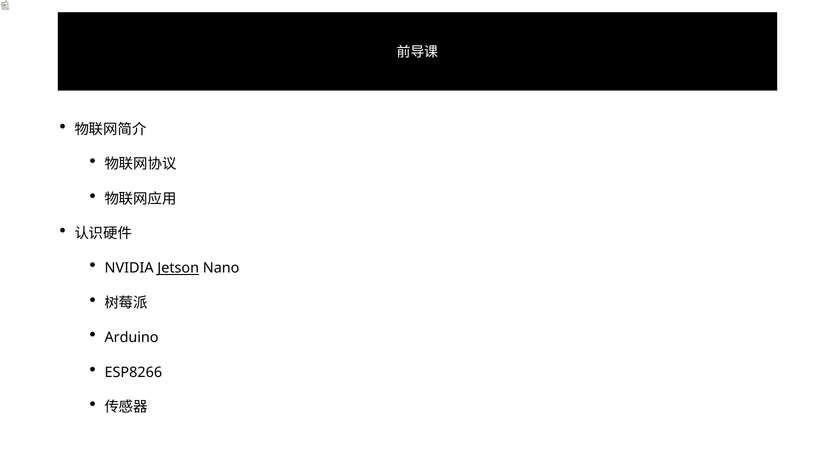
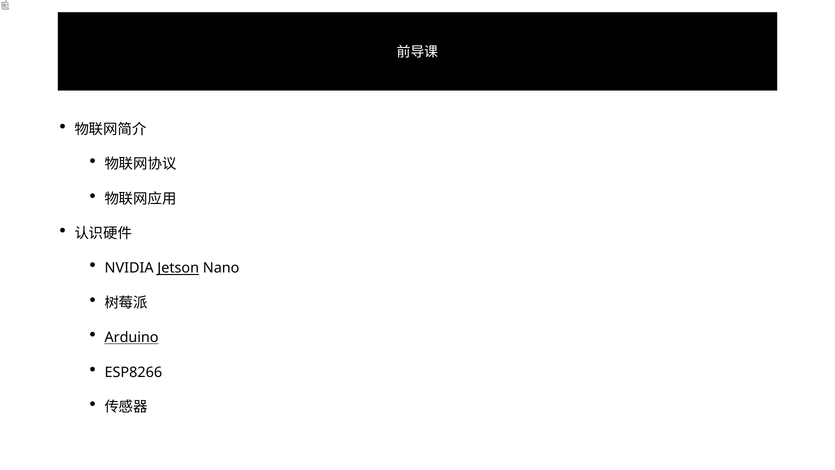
Arduino underline: none -> present (132, 337)
